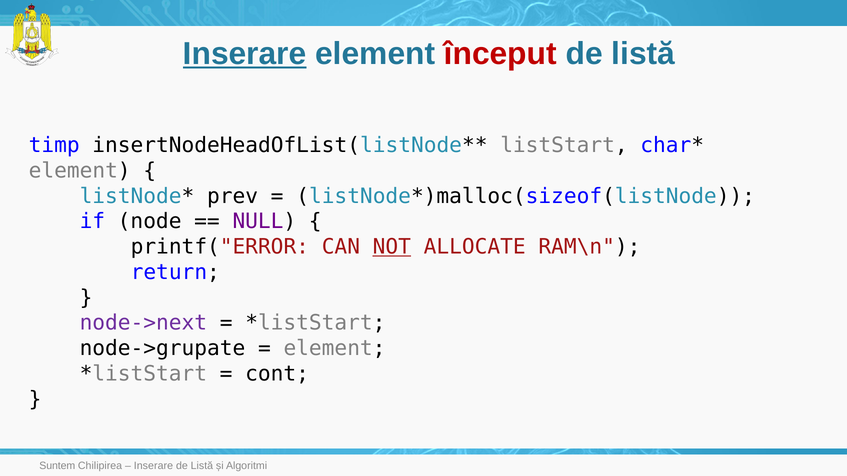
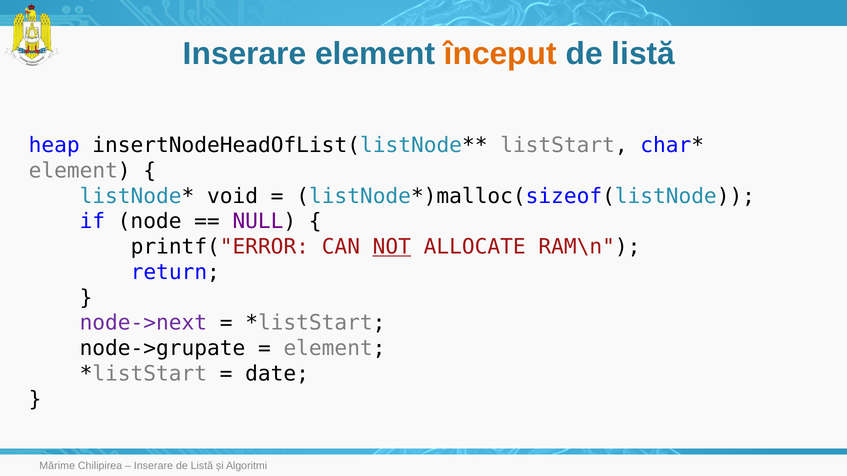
Inserare underline: present -> none (245, 54)
început colour: red -> orange (500, 54)
timp: timp -> heap (54, 145)
prev: prev -> void (233, 196)
cont: cont -> date (277, 374)
Suntem: Suntem -> Mărime (57, 466)
